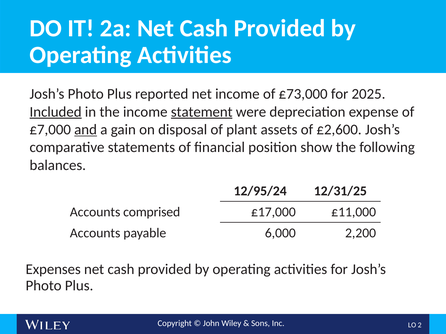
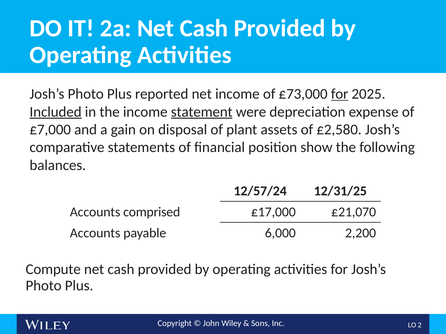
for underline: none -> present (340, 94)
and underline: present -> none (86, 130)
£2,600: £2,600 -> £2,580 (339, 130)
12/95/24: 12/95/24 -> 12/57/24 (260, 191)
£11,000: £11,000 -> £21,070 (354, 212)
Expenses: Expenses -> Compute (53, 270)
